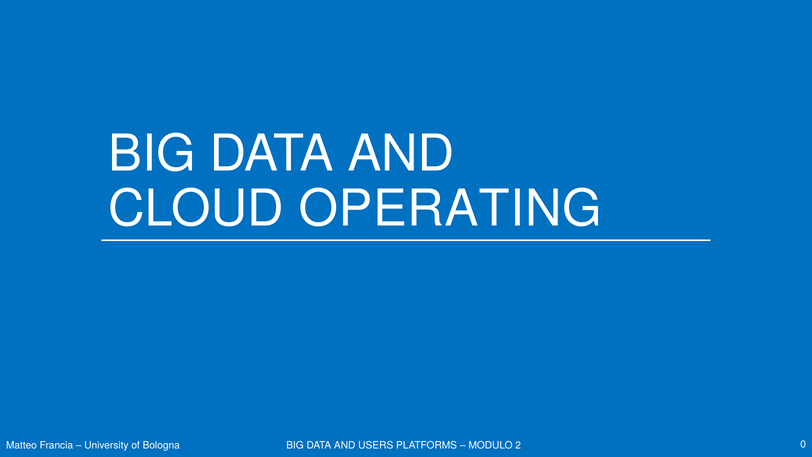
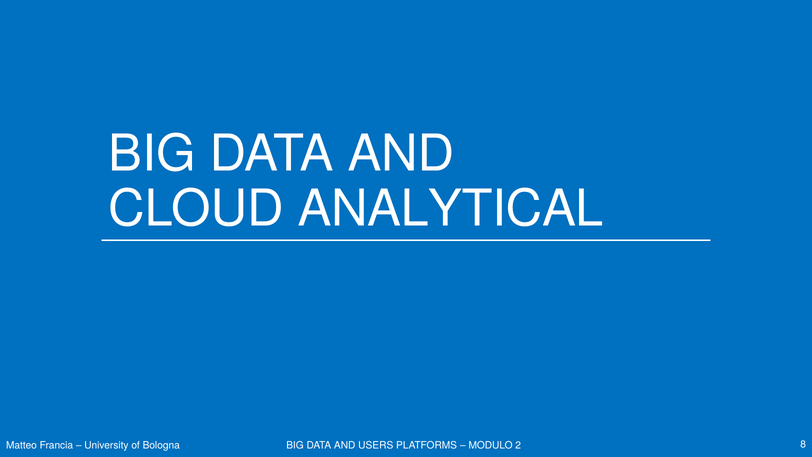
OPERATING: OPERATING -> ANALYTICAL (451, 209)
0: 0 -> 8 (803, 444)
